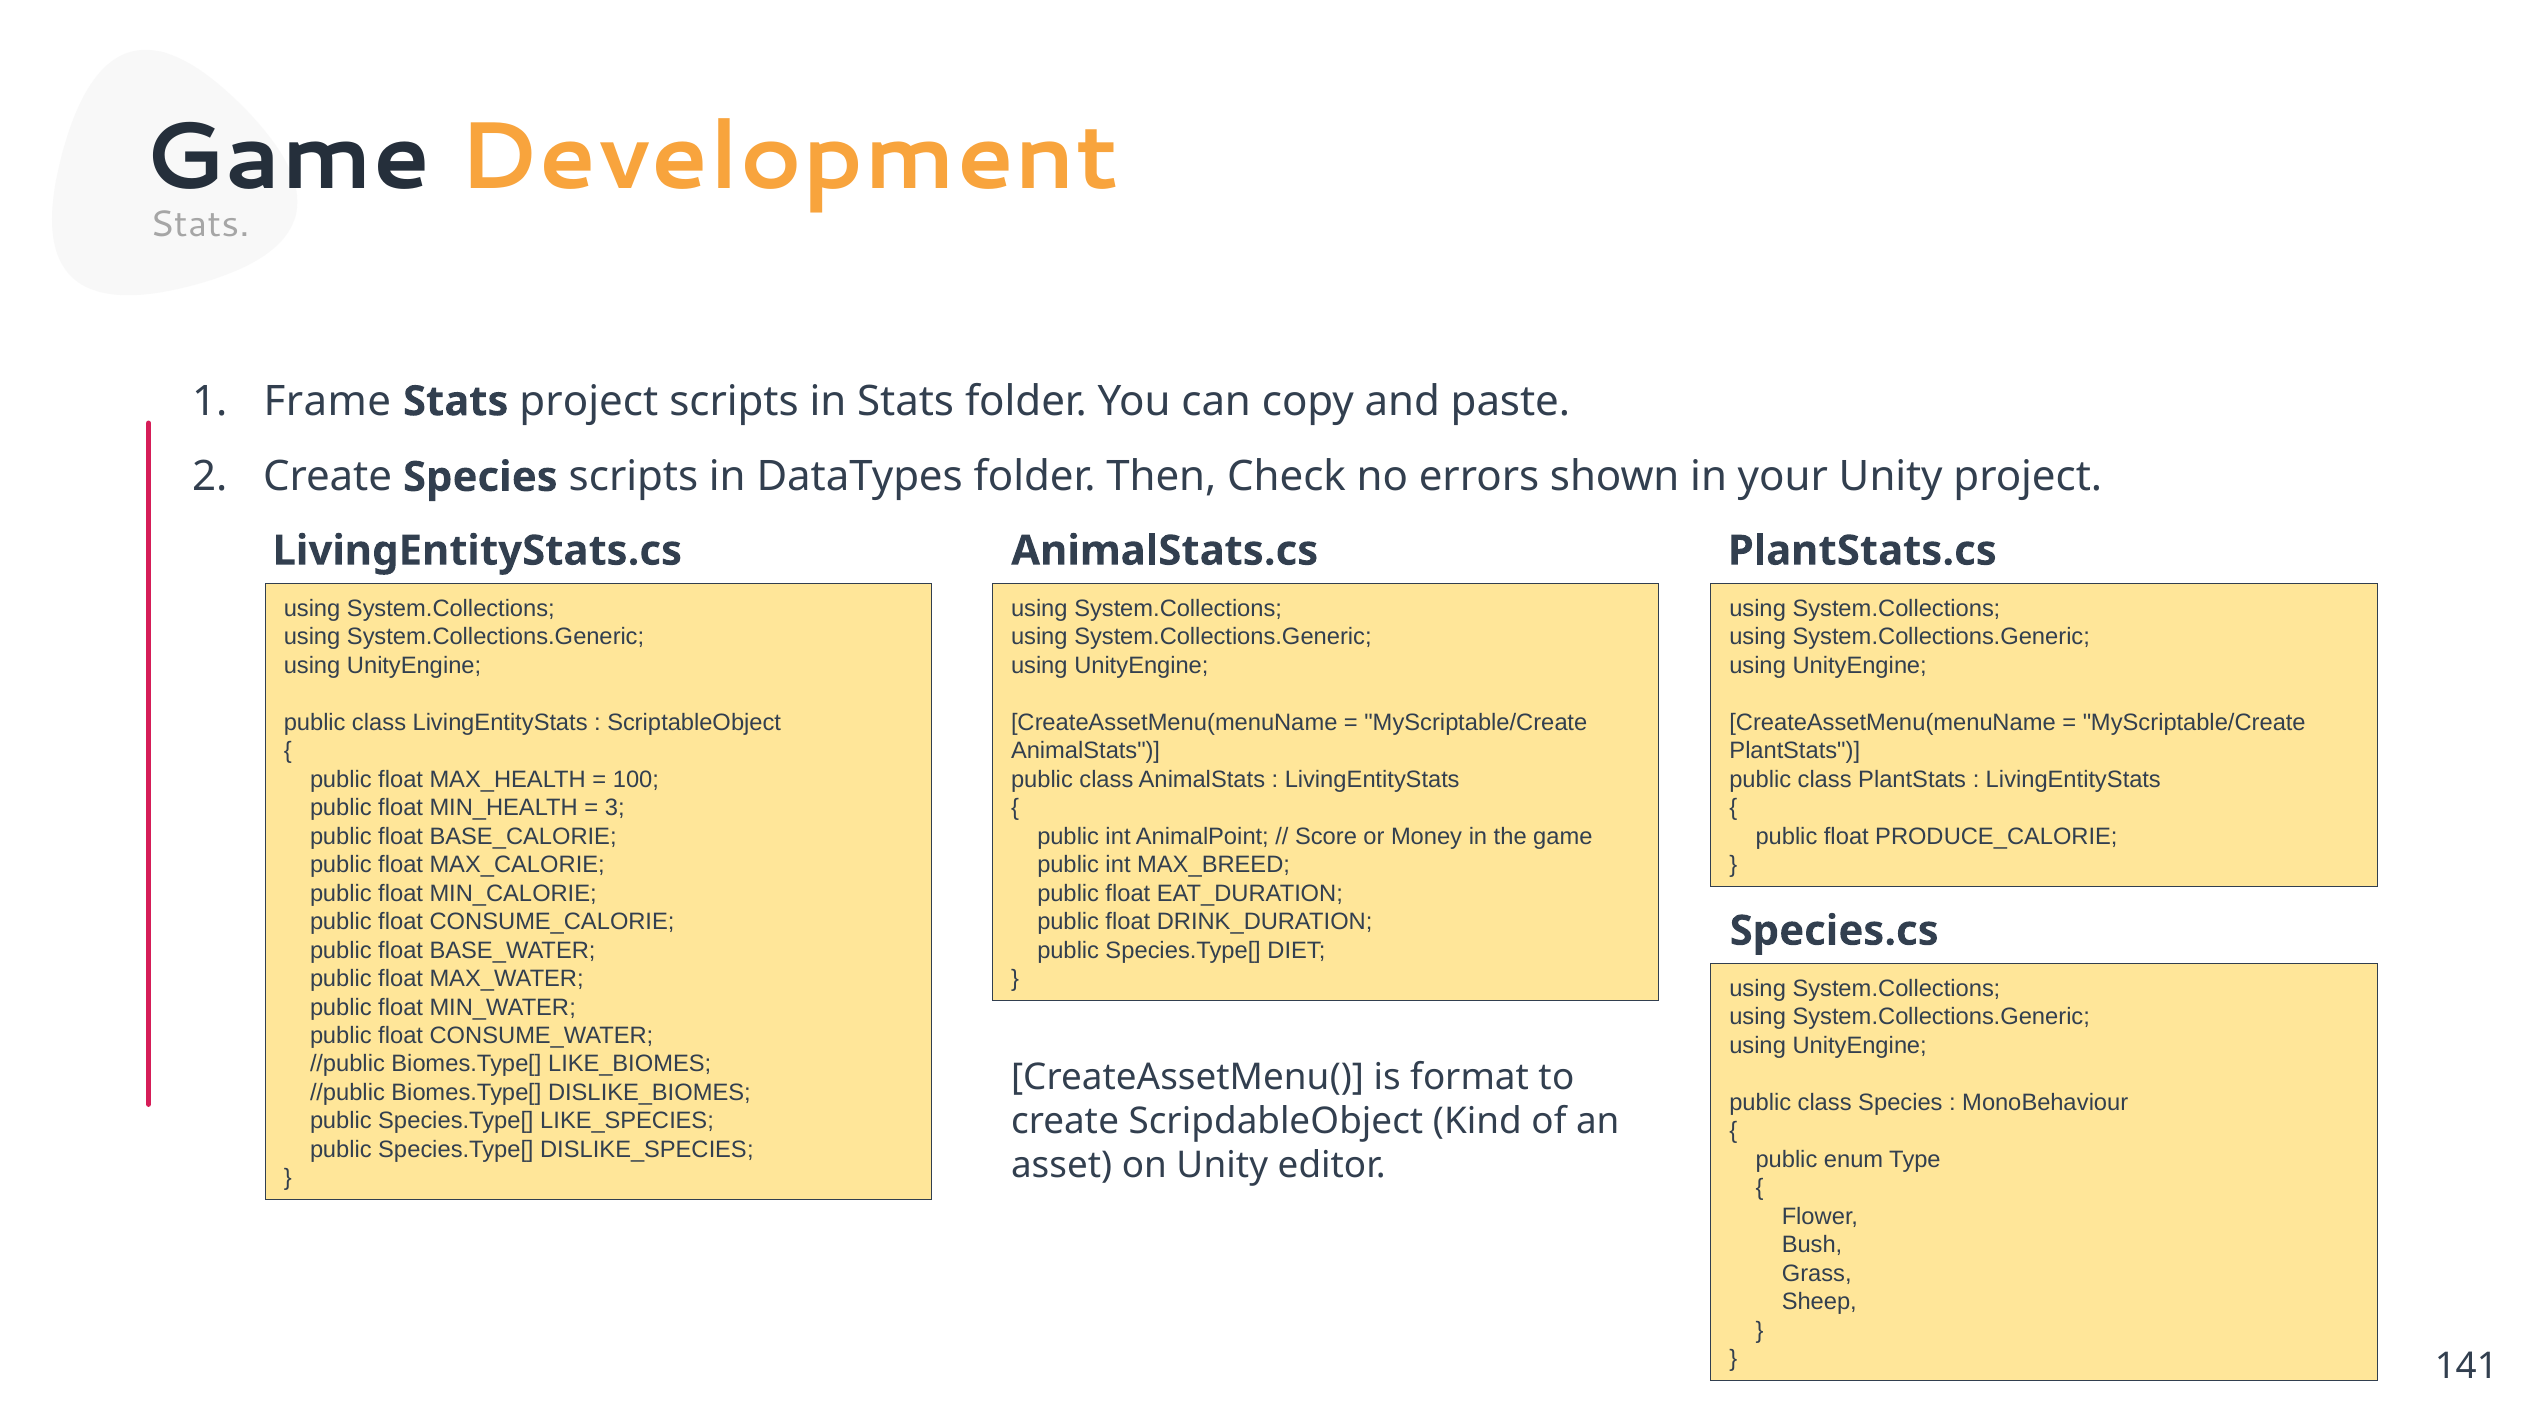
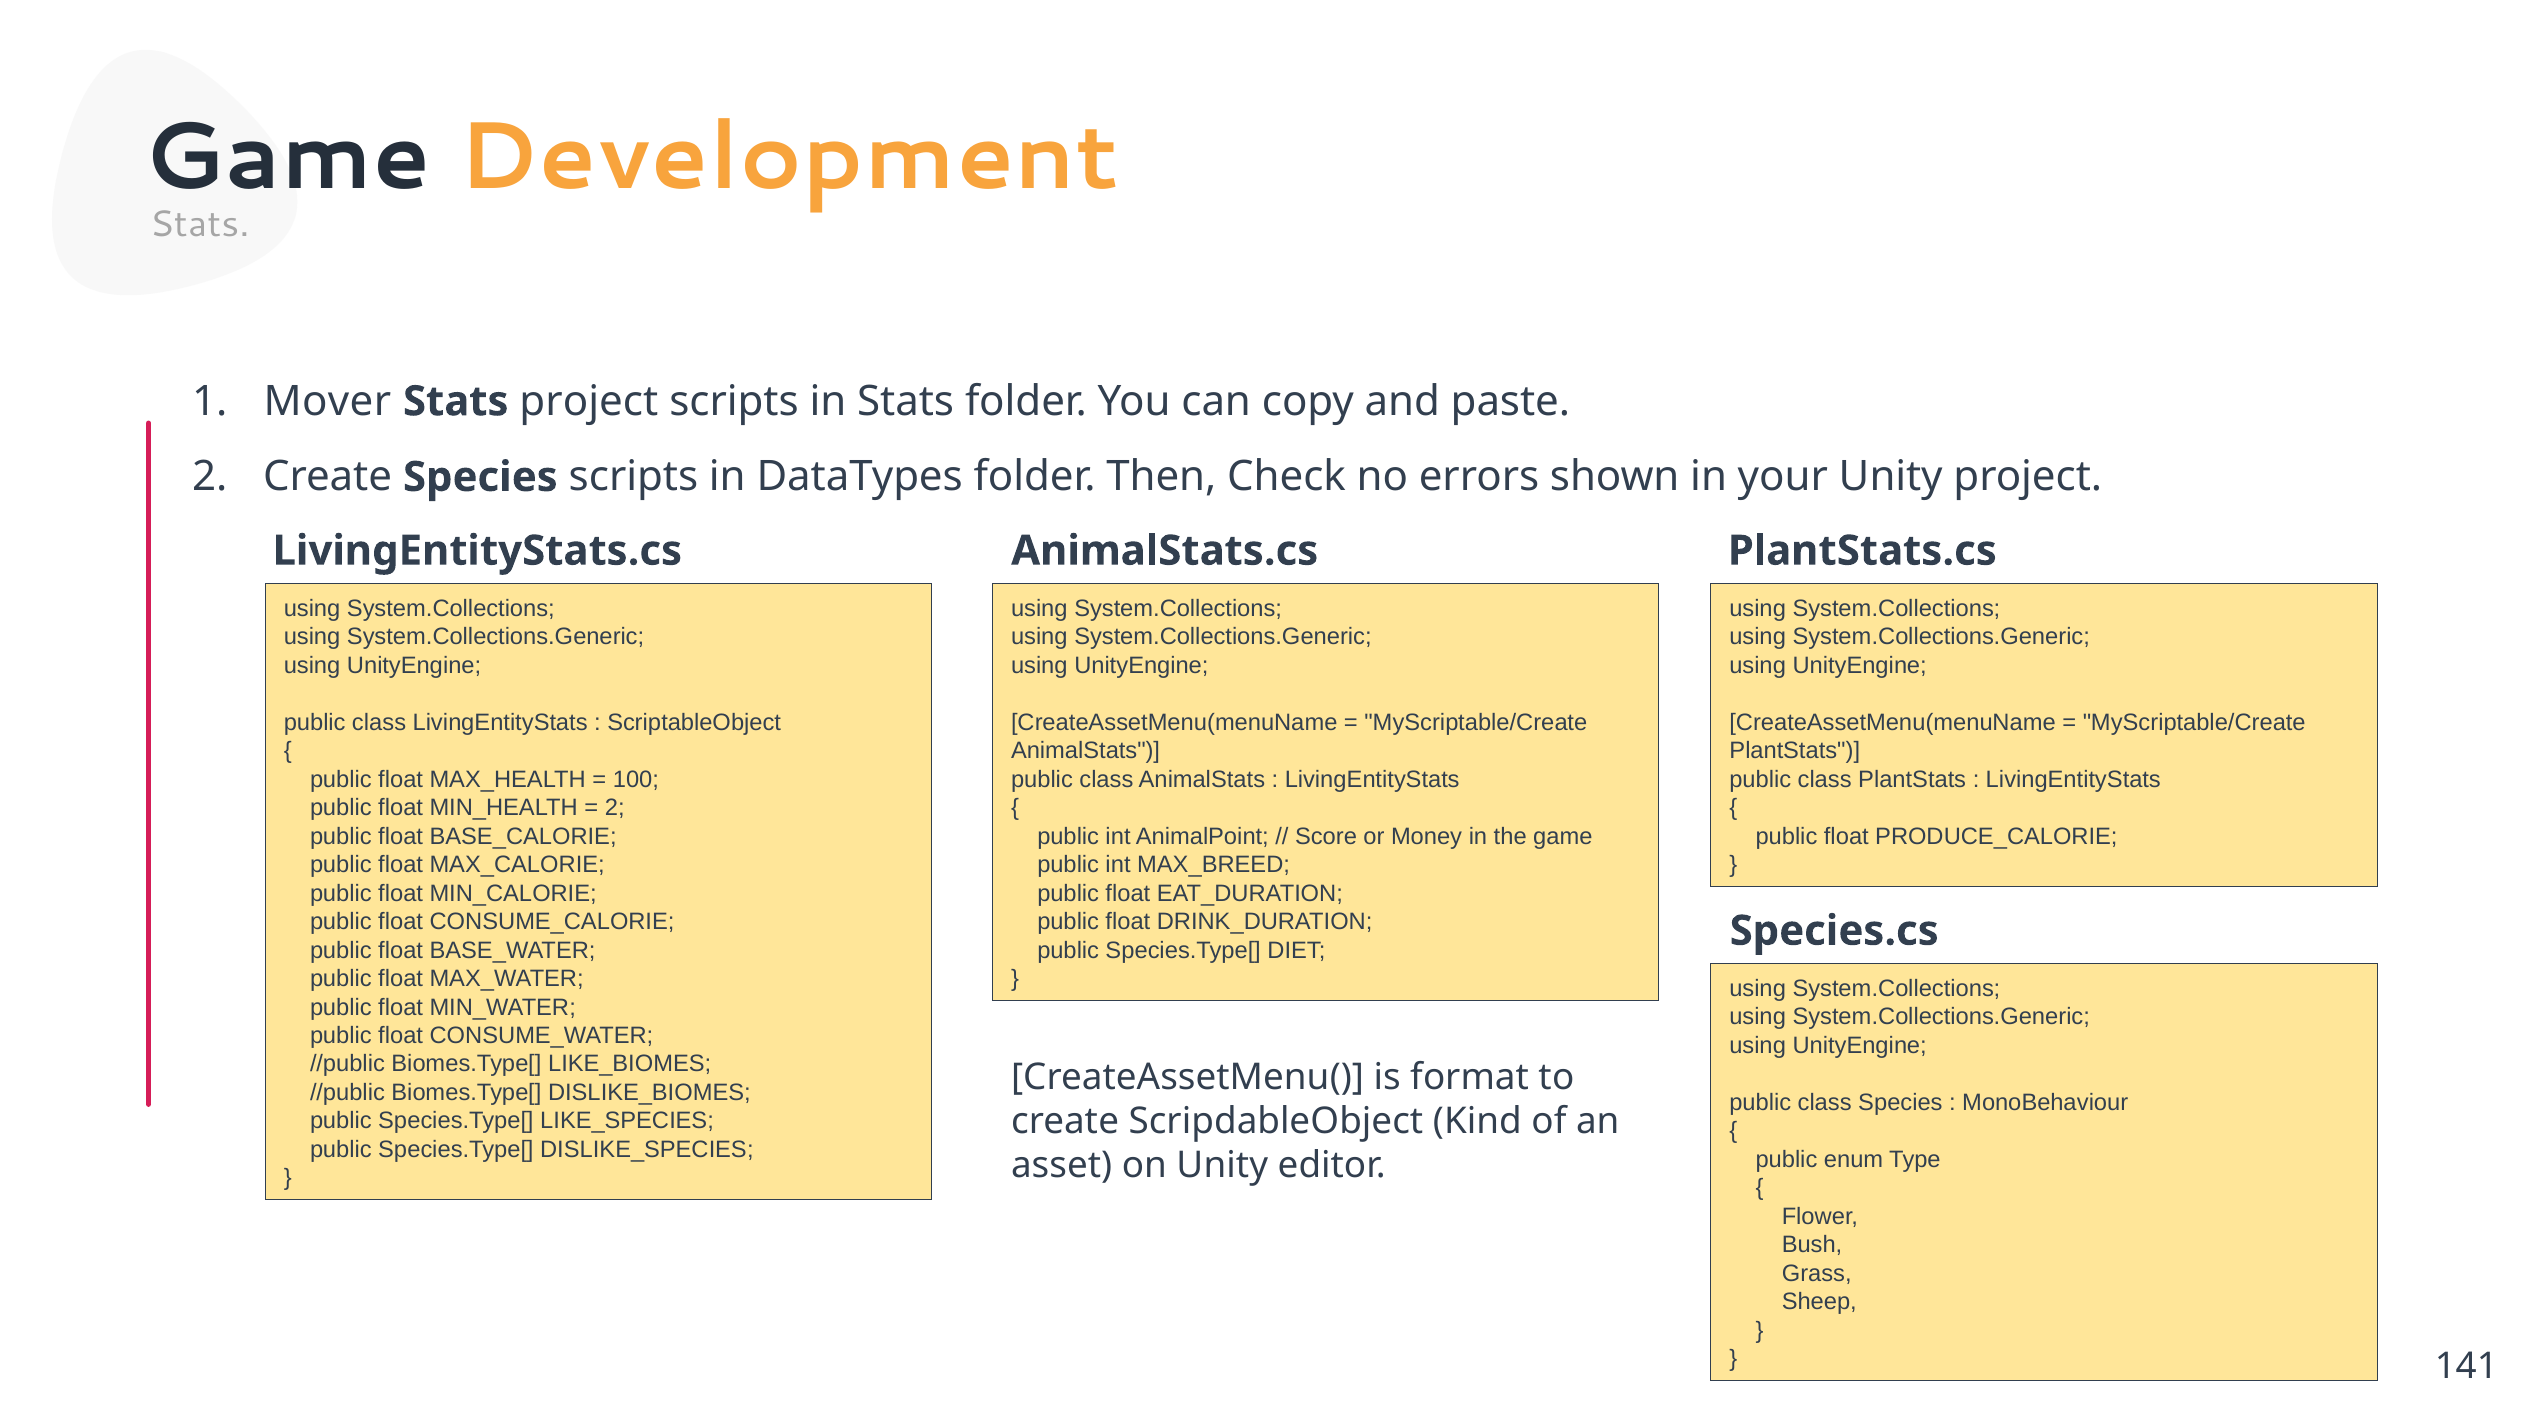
Frame: Frame -> Mover (327, 402)
3: 3 -> 2 (615, 808)
